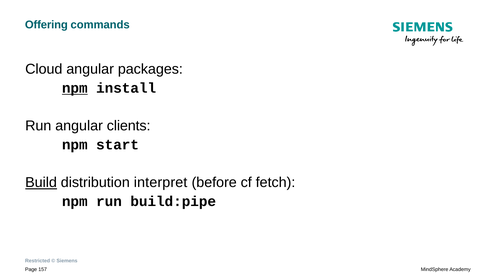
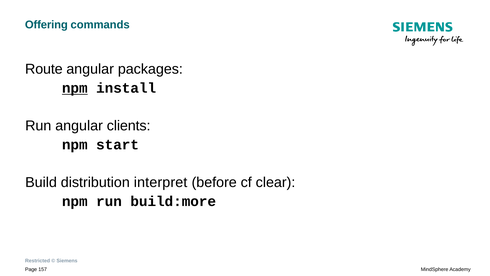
Cloud: Cloud -> Route (44, 69)
Build underline: present -> none (41, 182)
fetch: fetch -> clear (276, 182)
build:pipe: build:pipe -> build:more (173, 201)
